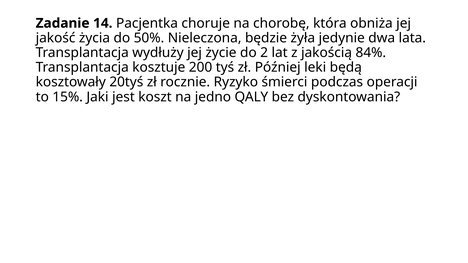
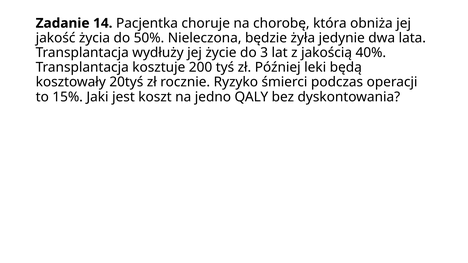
2: 2 -> 3 (264, 53)
84%: 84% -> 40% (371, 53)
